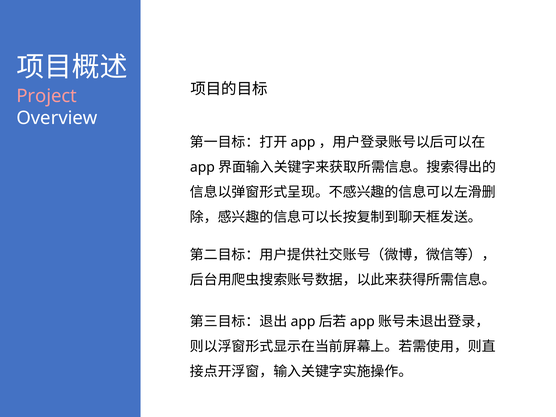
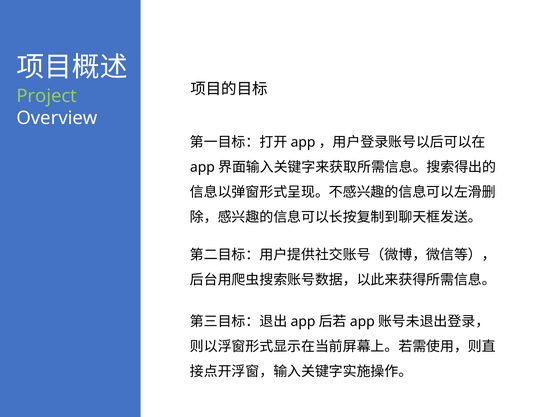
Project colour: pink -> light green (47, 96)
